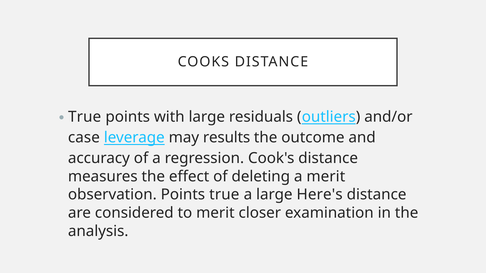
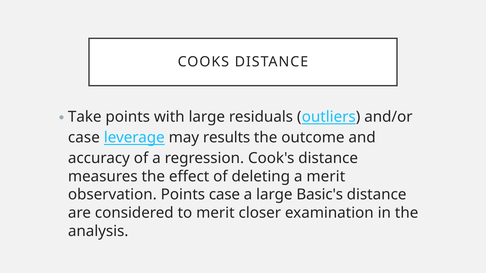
True: True -> Take (85, 117)
Points true: true -> case (224, 195)
Here's: Here's -> Basic's (320, 195)
